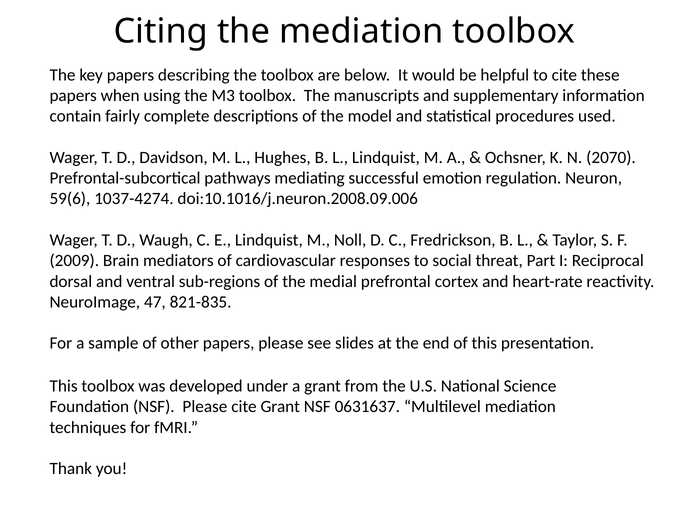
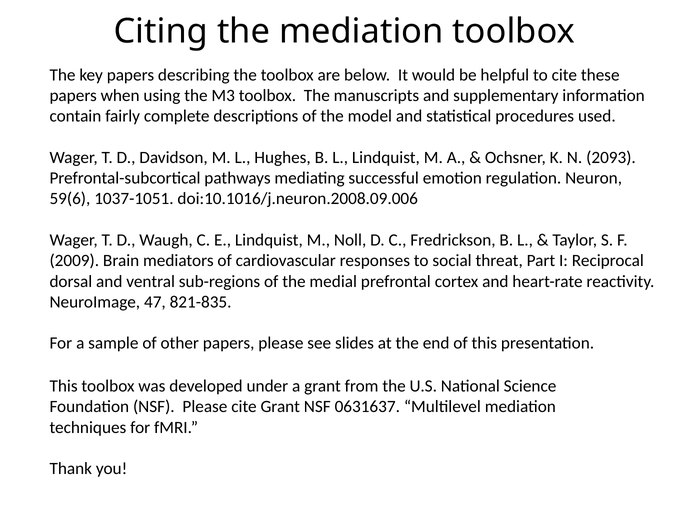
2070: 2070 -> 2093 (611, 158)
1037-4274: 1037-4274 -> 1037-1051 (134, 199)
